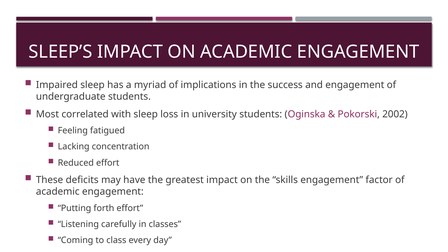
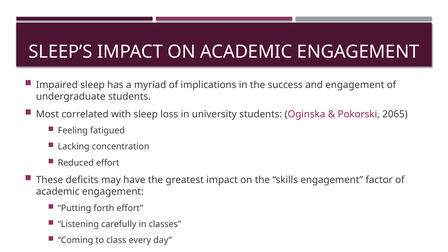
2002: 2002 -> 2065 (395, 114)
